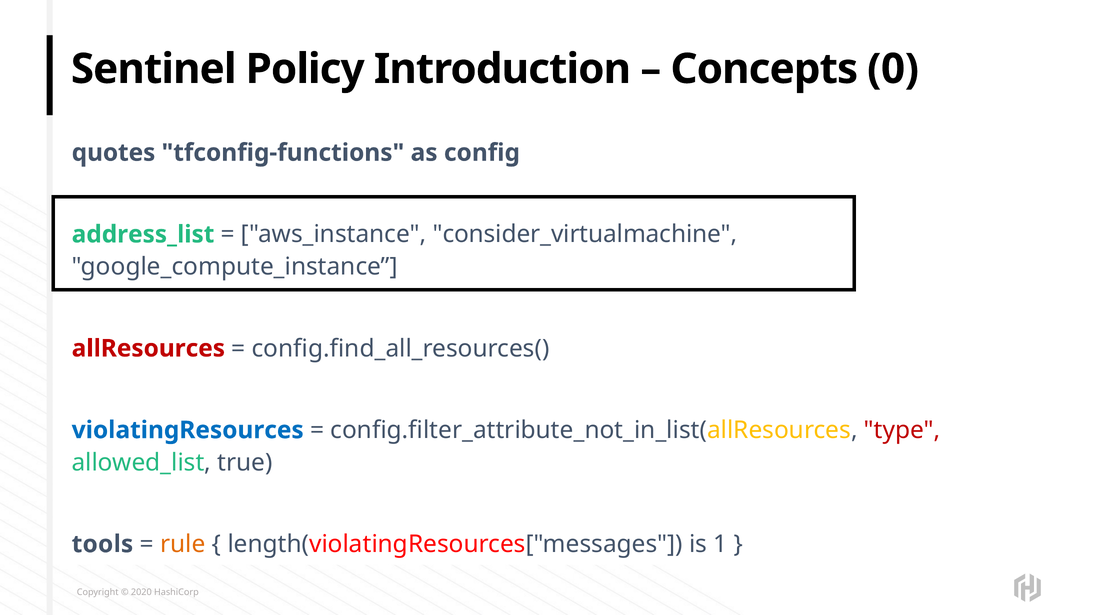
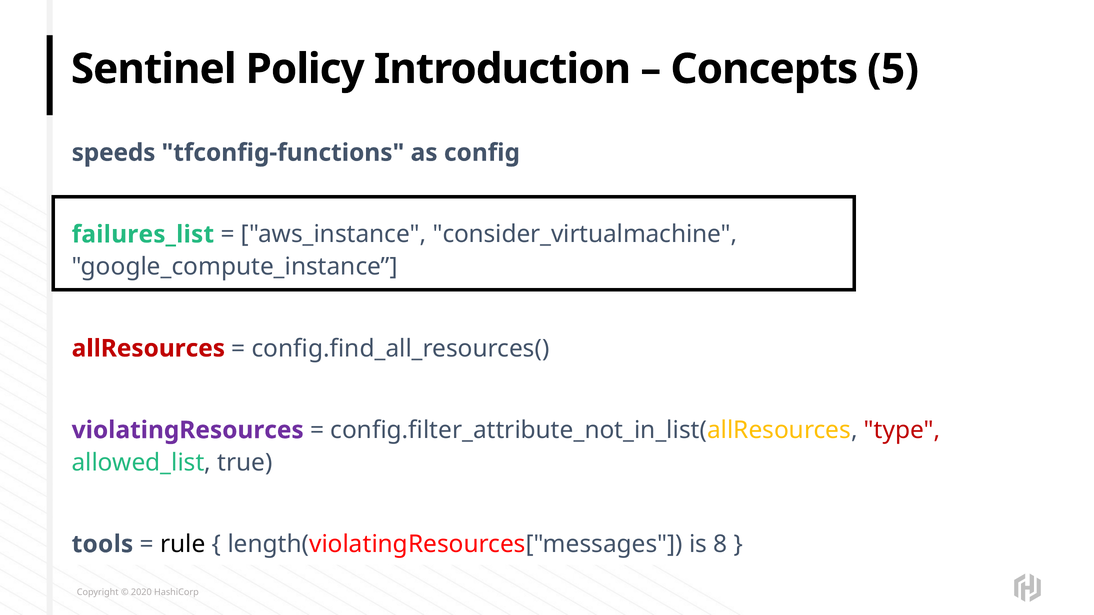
0: 0 -> 5 (893, 69)
quotes: quotes -> speeds (114, 153)
address_list: address_list -> failures_list (143, 235)
violatingResources colour: blue -> purple (188, 430)
rule colour: orange -> black (183, 544)
1: 1 -> 8 (720, 544)
